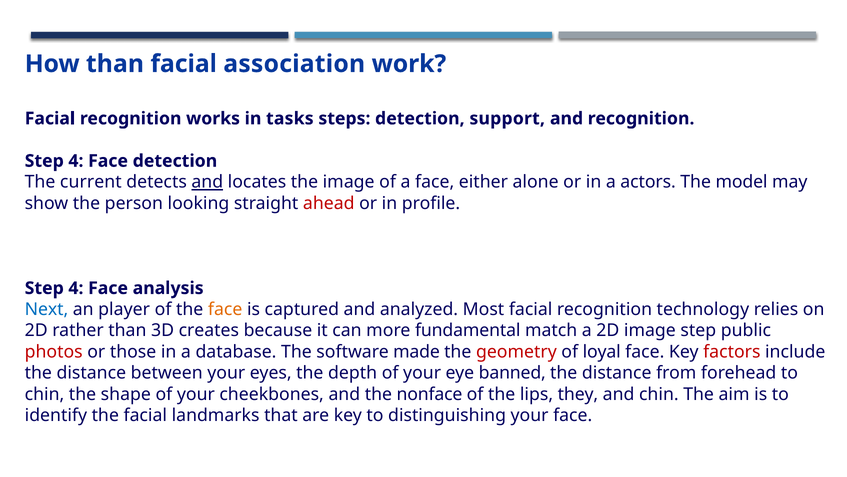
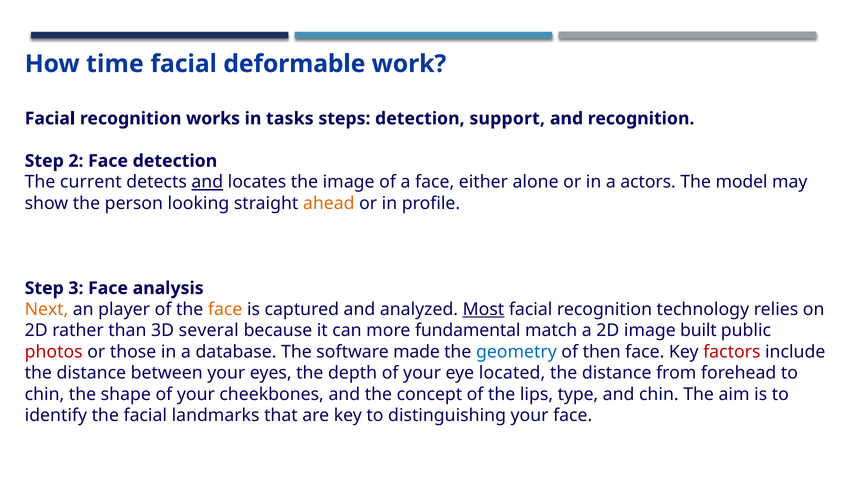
How than: than -> time (115, 64)
association: association -> deformable (294, 64)
4: 4 -> 2 (76, 161)
ahead colour: red -> orange (329, 203)
4: 4 -> 3 (76, 288)
Next colour: blue -> orange (46, 309)
Most underline: none -> present (483, 309)
creates: creates -> several (209, 330)
image step: step -> built (698, 330)
geometry colour: red -> blue (516, 351)
loyal: loyal -> then (602, 351)
banned: banned -> located (512, 373)
nonface: nonface -> concept (429, 394)
they: they -> type (578, 394)
